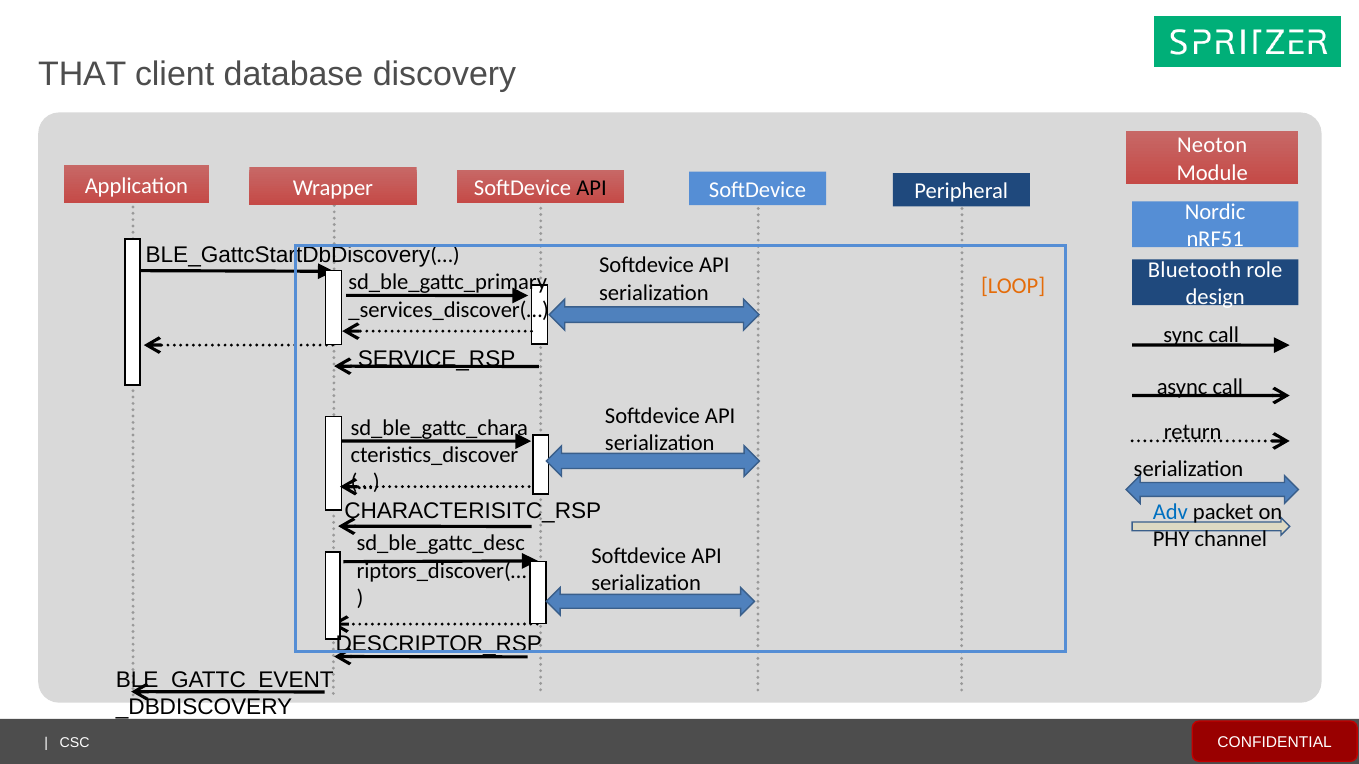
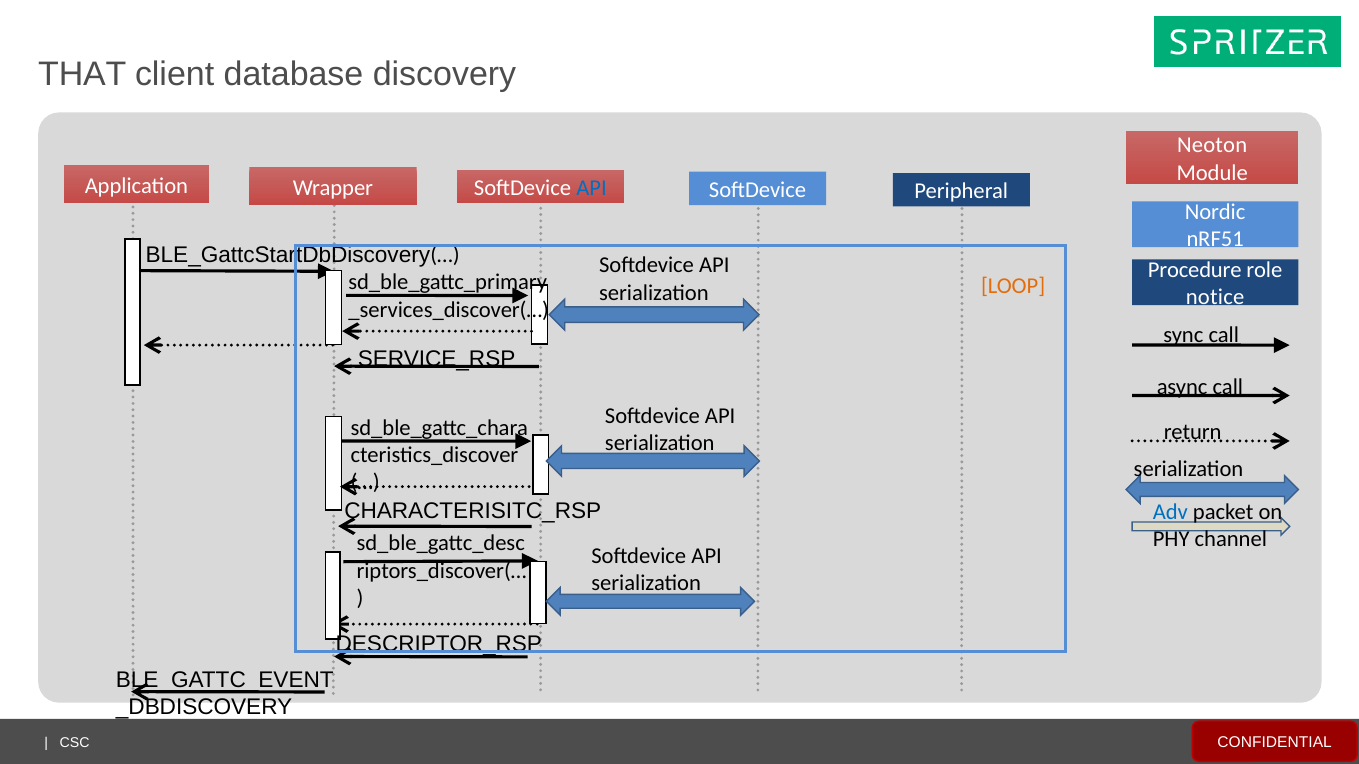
API colour: black -> blue (591, 188)
Bluetooth: Bluetooth -> Procedure (1195, 270)
design: design -> notice (1215, 297)
